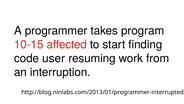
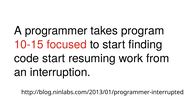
affected: affected -> focused (67, 44)
code user: user -> start (54, 58)
